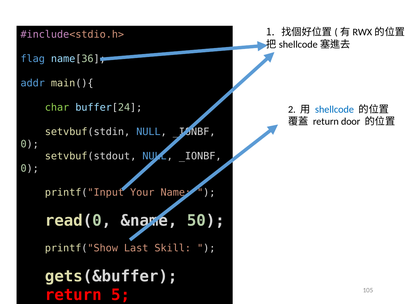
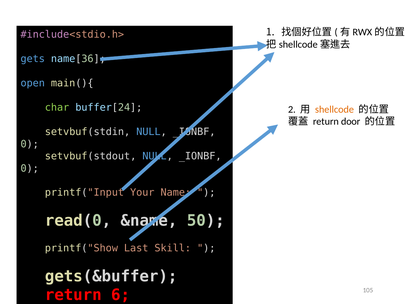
flag: flag -> gets (33, 59)
addr: addr -> open (33, 83)
shellcode colour: blue -> orange (334, 109)
5: 5 -> 6 (121, 295)
